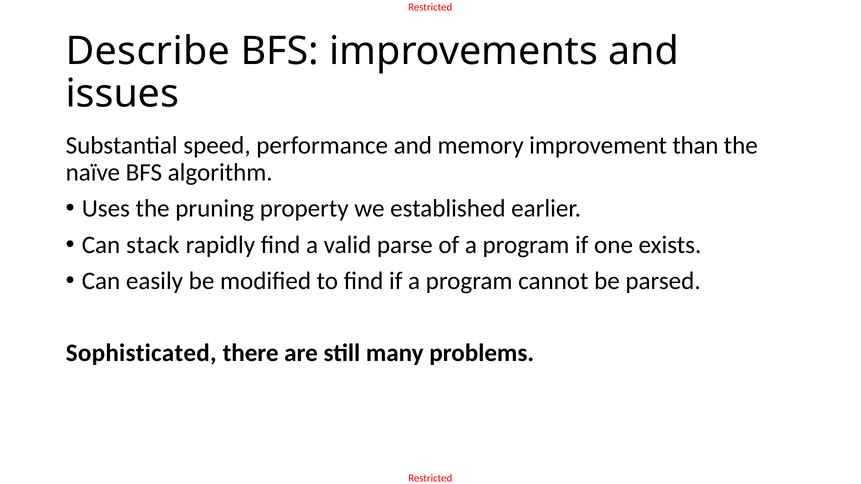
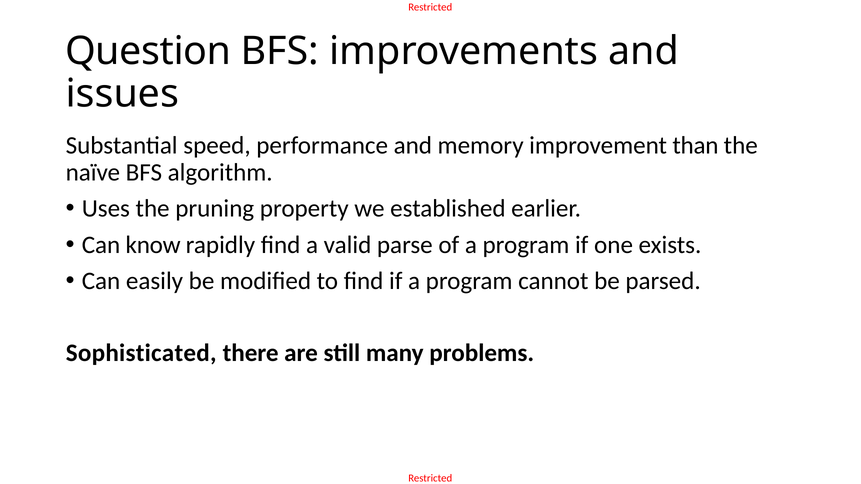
Describe: Describe -> Question (148, 51)
stack: stack -> know (153, 245)
